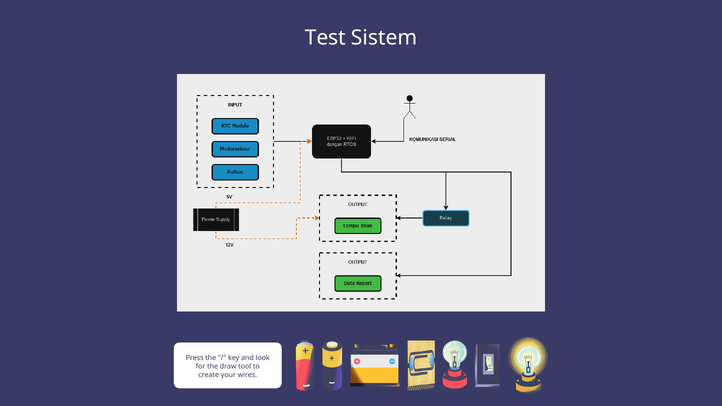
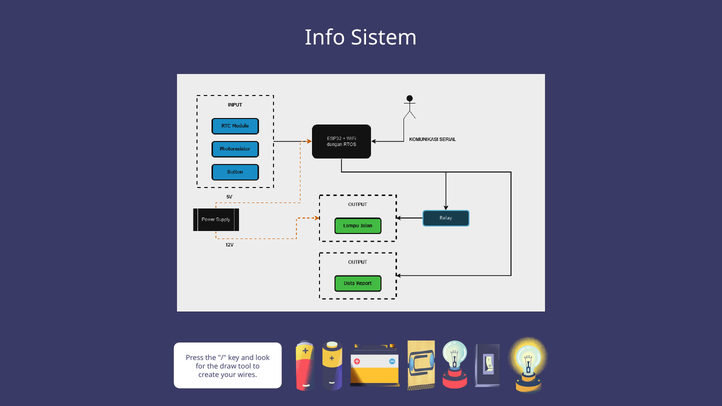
Test: Test -> Info (325, 38)
